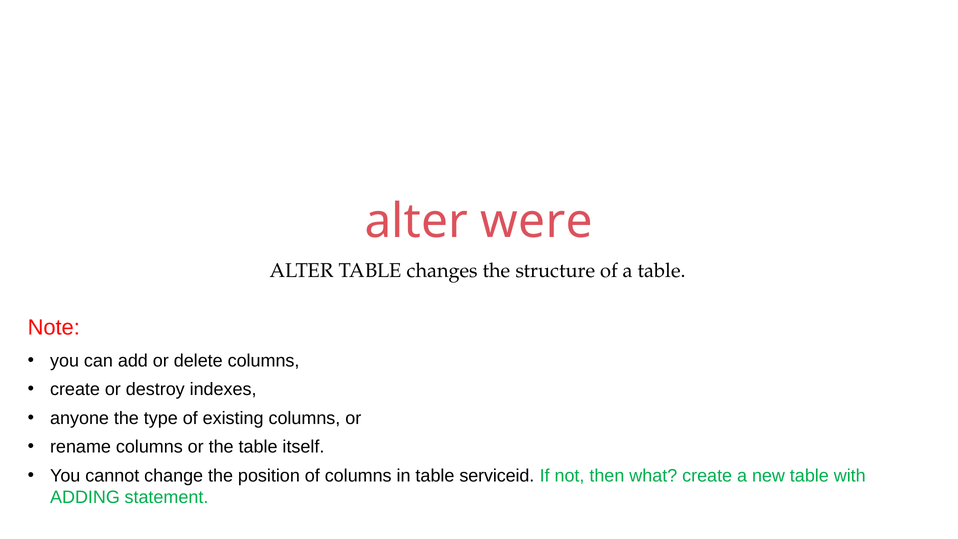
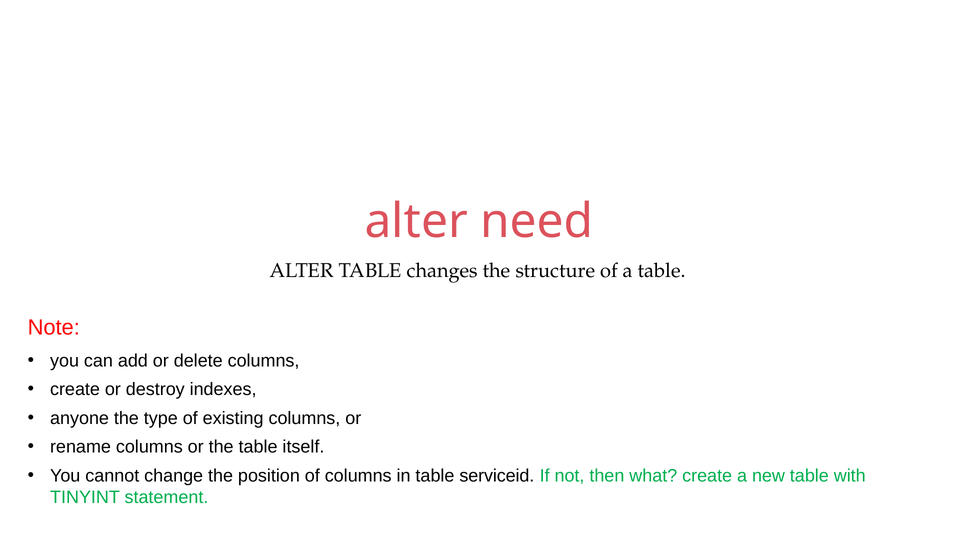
were: were -> need (537, 221)
ADDING: ADDING -> TINYINT (85, 497)
